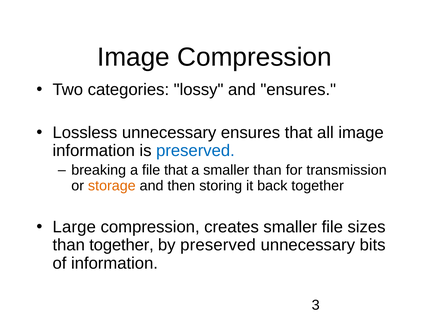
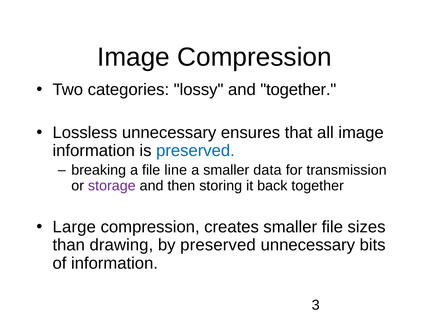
and ensures: ensures -> together (298, 90)
file that: that -> line (176, 170)
smaller than: than -> data (267, 170)
storage colour: orange -> purple (112, 186)
than together: together -> drawing (121, 245)
